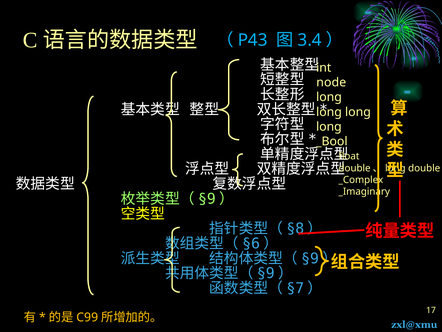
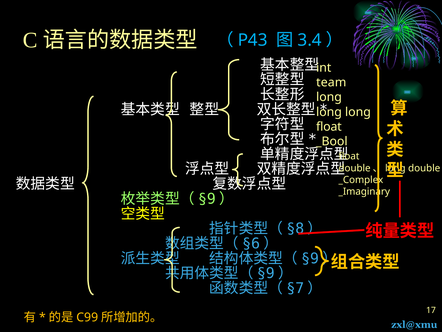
node: node -> team (331, 82)
long: long -> float (329, 127)
